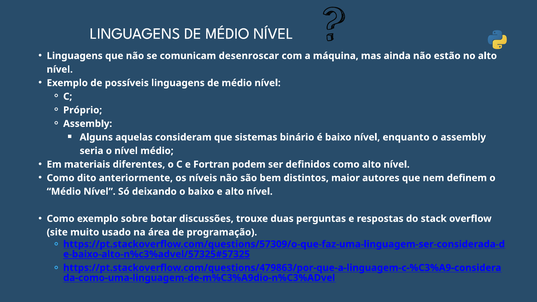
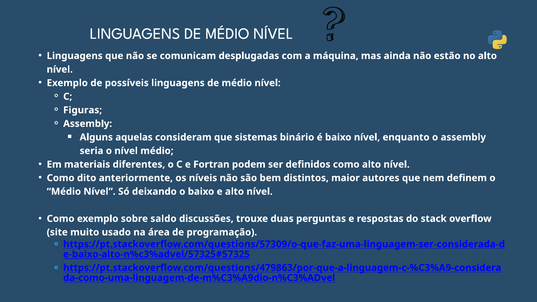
desenroscar: desenroscar -> desplugadas (249, 56)
Próprio: Próprio -> Figuras (83, 110)
botar: botar -> saldo (163, 219)
